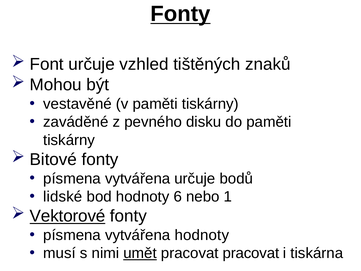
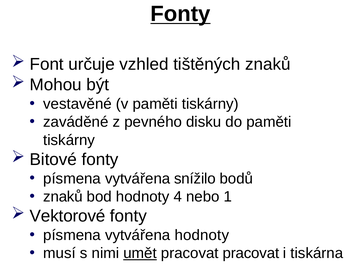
vytvářena určuje: určuje -> snížilo (195, 178)
lidské: lidské -> znaků (63, 196)
6: 6 -> 4 (178, 196)
Vektorové underline: present -> none (68, 216)
